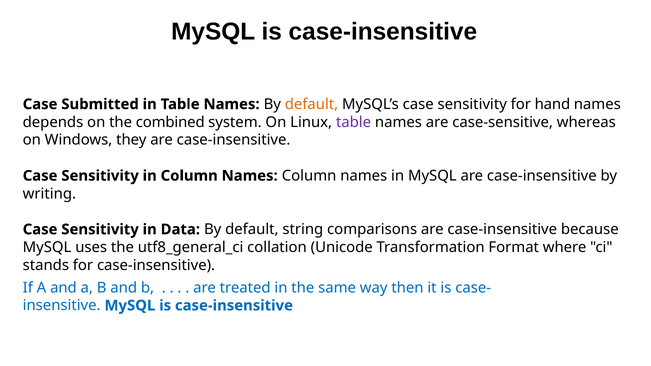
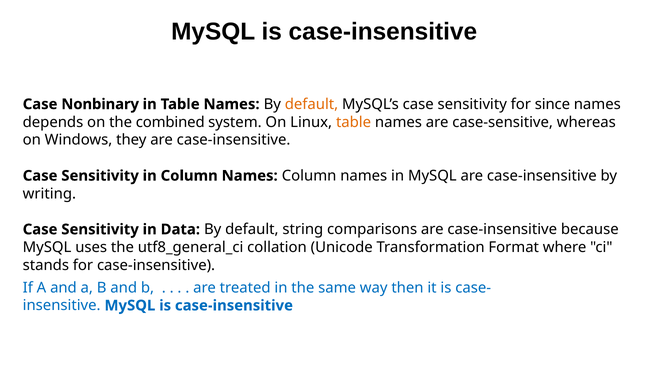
Submitted: Submitted -> Nonbinary (100, 104)
hand: hand -> since (552, 104)
table colour: purple -> orange (354, 122)
